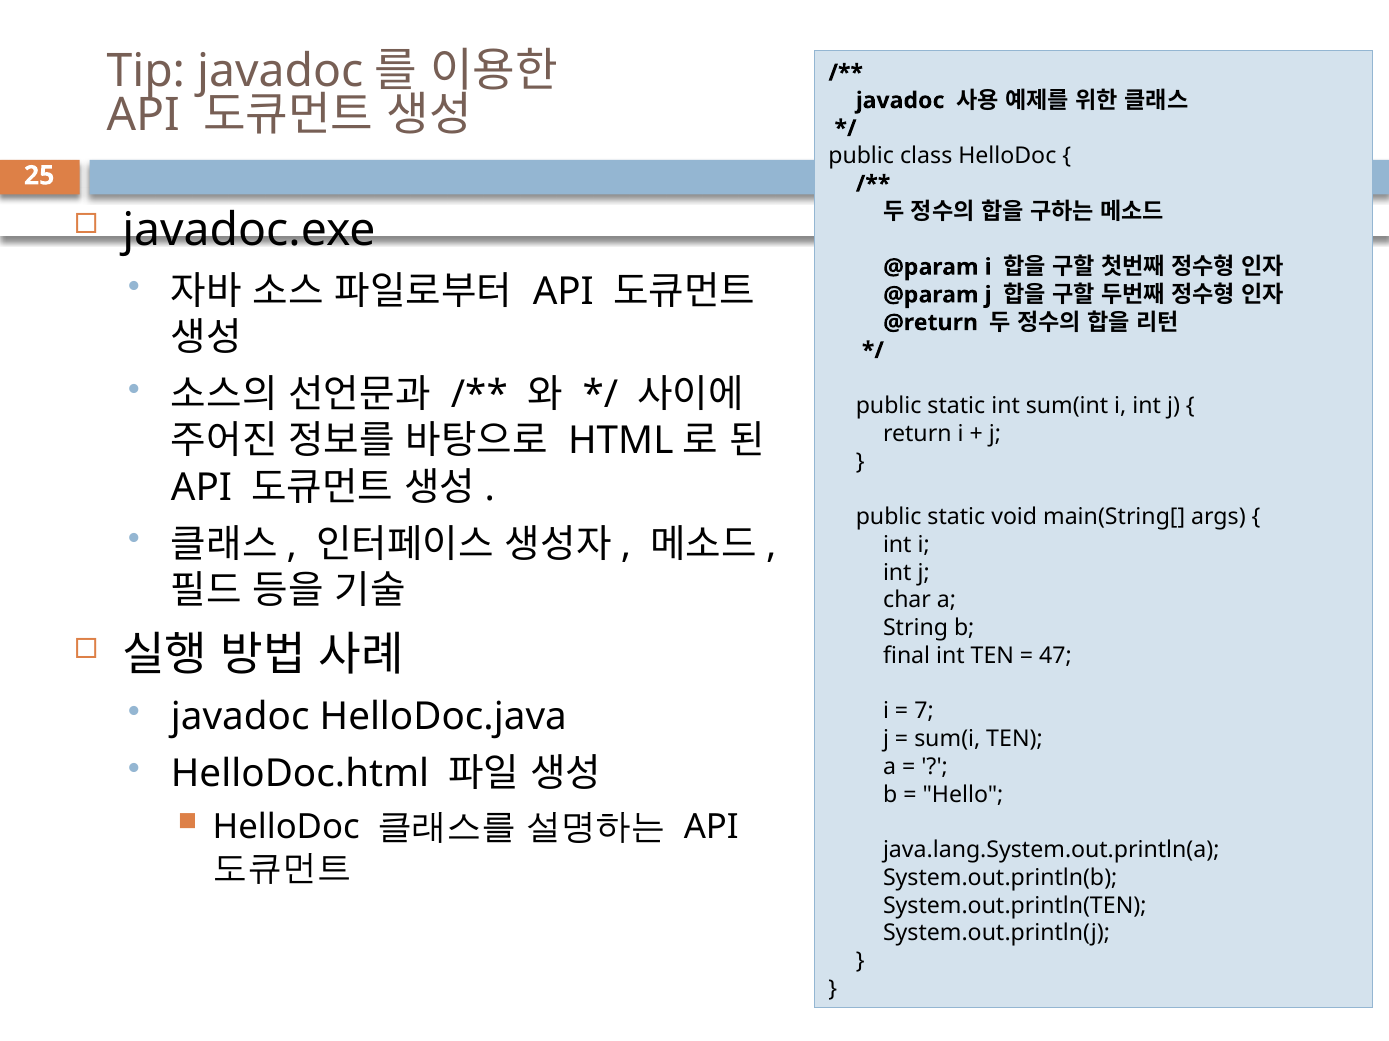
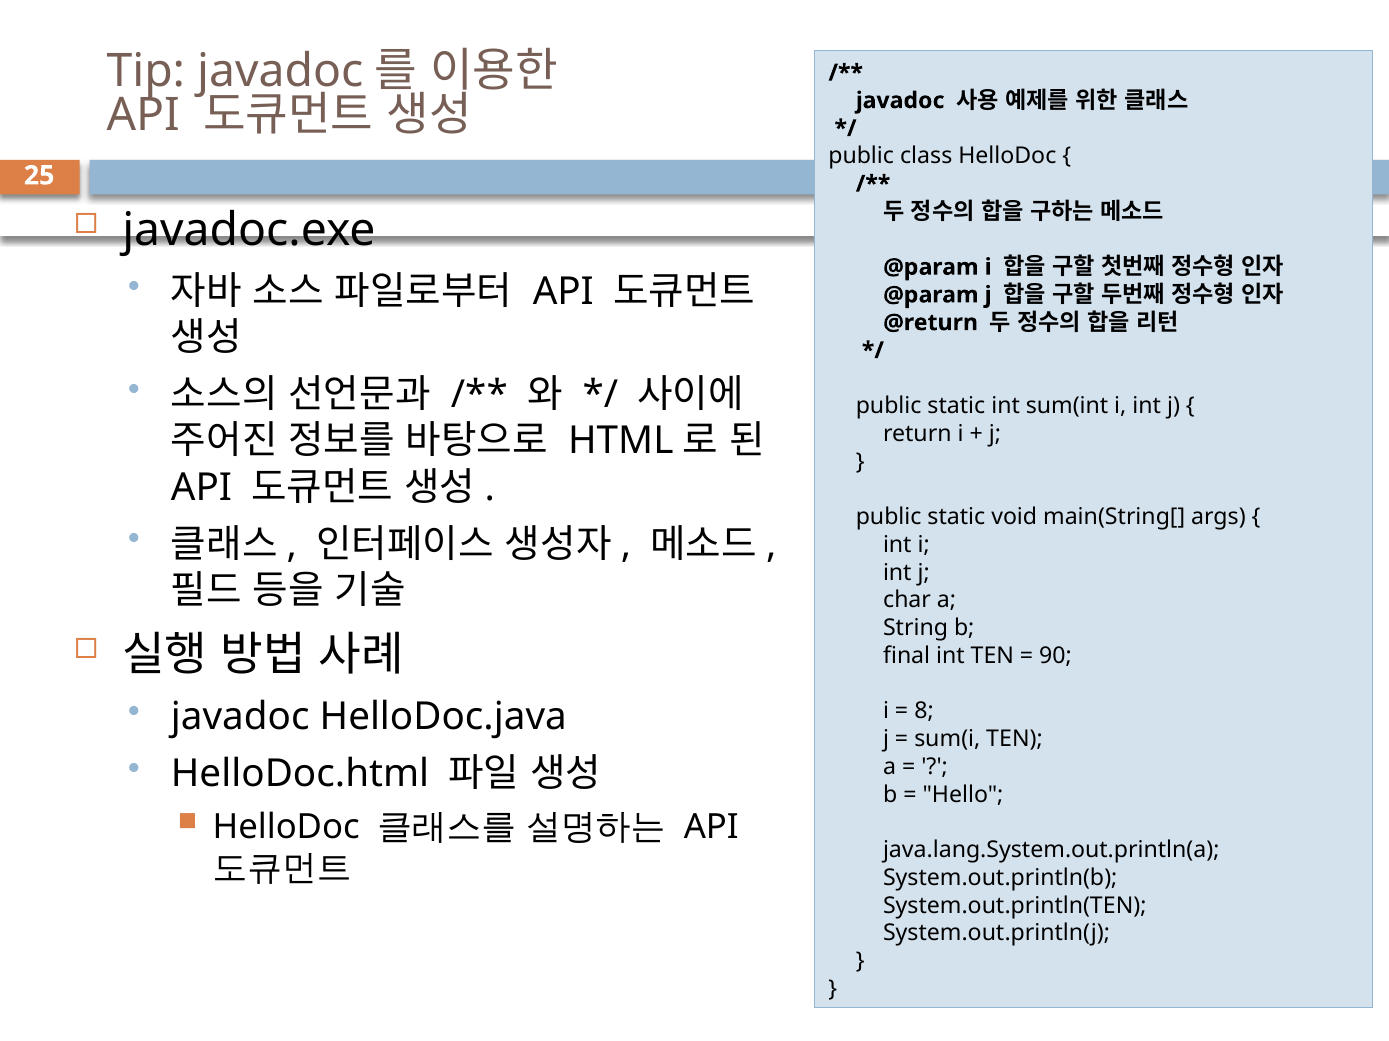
47: 47 -> 90 (1056, 656)
7: 7 -> 8 (924, 712)
